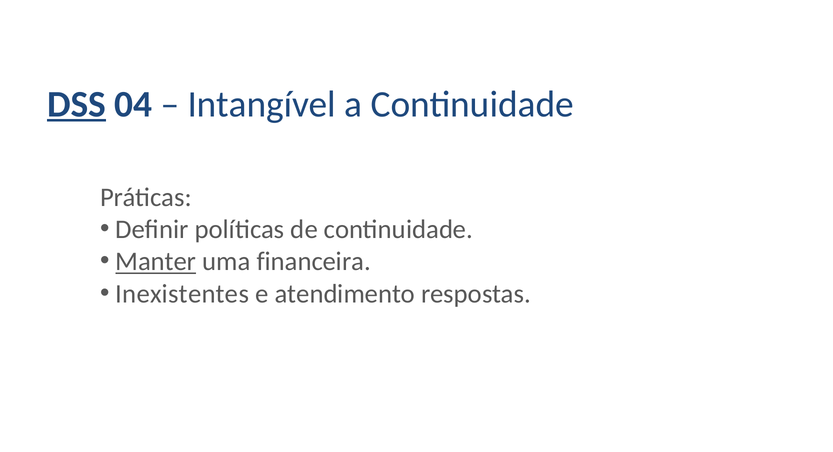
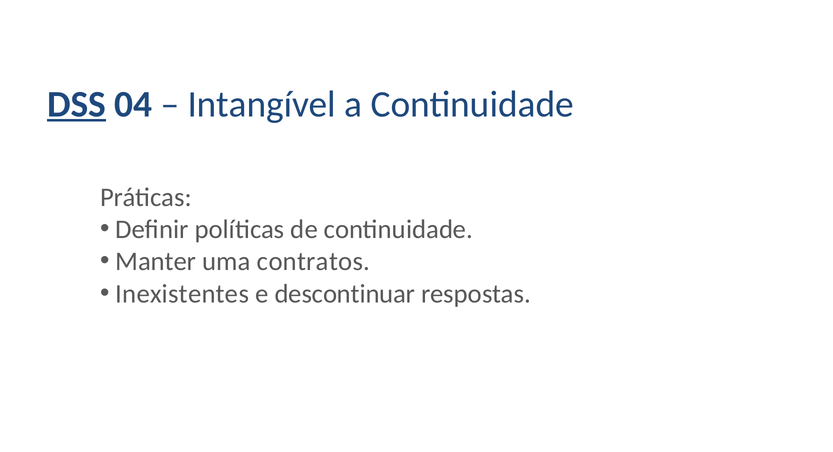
Manter underline: present -> none (156, 261)
financeira: financeira -> contratos (314, 261)
atendimento: atendimento -> descontinuar (345, 294)
